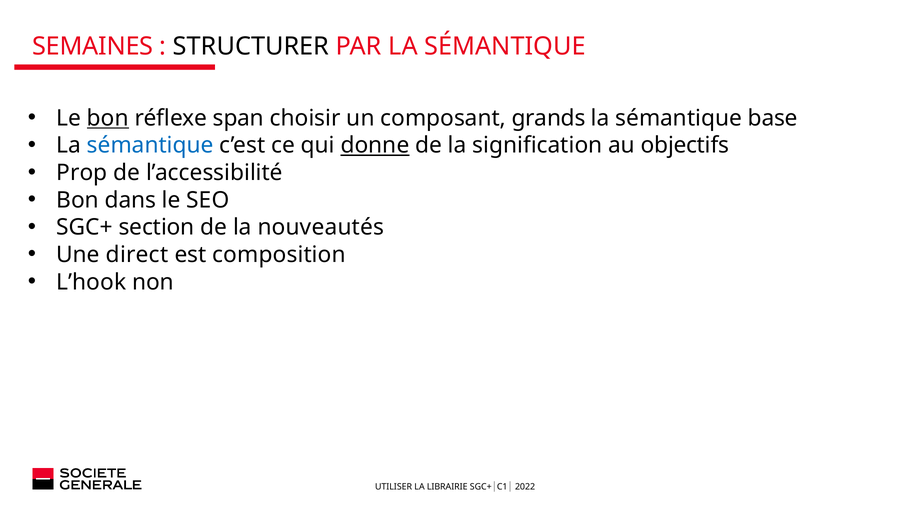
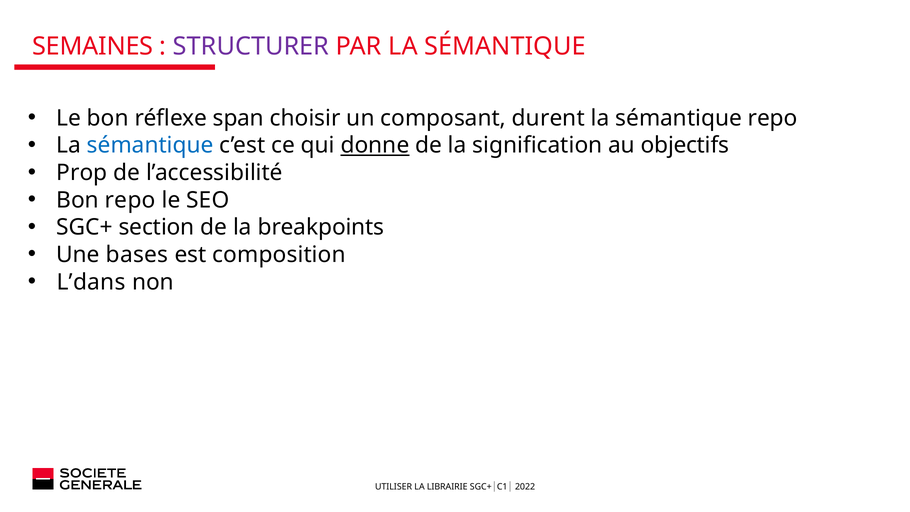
STRUCTURER colour: black -> purple (251, 46)
bon underline: present -> none (108, 118)
grands: grands -> durent (548, 118)
sémantique base: base -> repo (773, 118)
Bon dans: dans -> repo (130, 200)
nouveautés: nouveautés -> breakpoints (321, 227)
direct: direct -> bases (137, 255)
L’hook: L’hook -> L’dans (91, 282)
